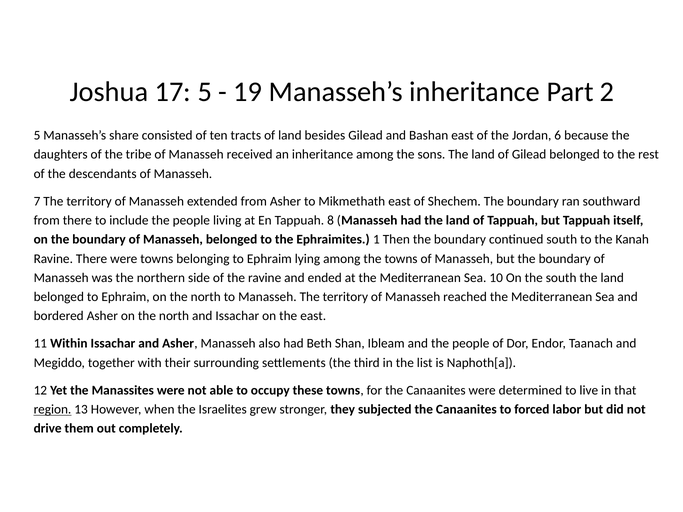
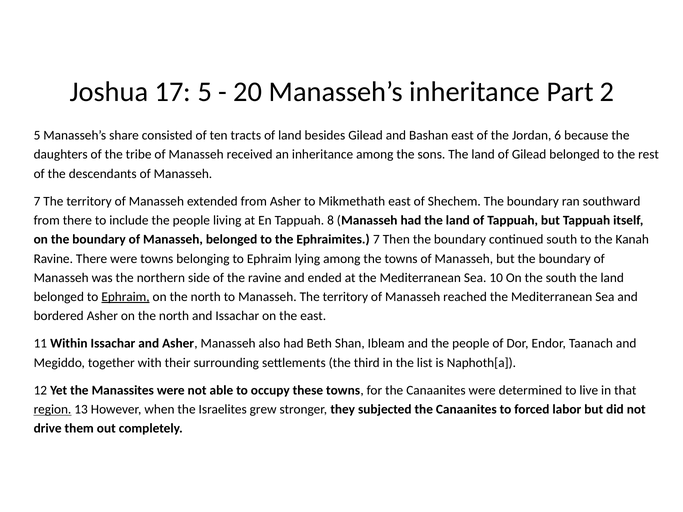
19: 19 -> 20 (248, 92)
Ephraimites 1: 1 -> 7 (376, 240)
Ephraim underline: none -> present (126, 297)
